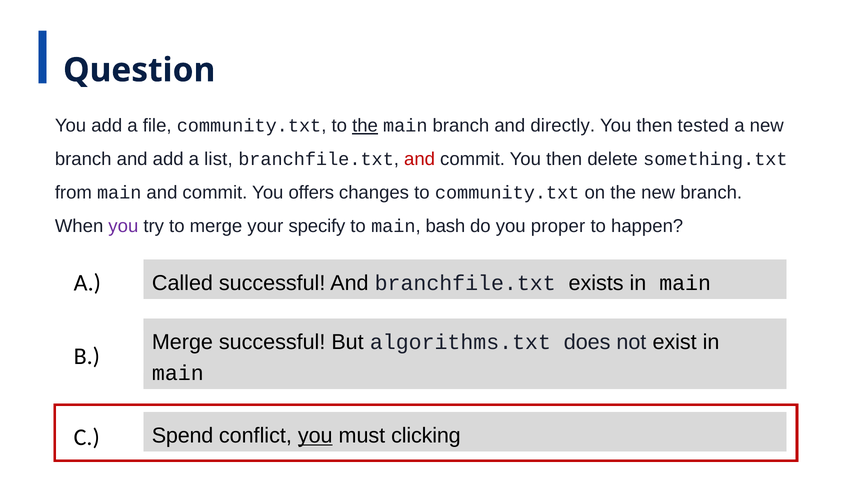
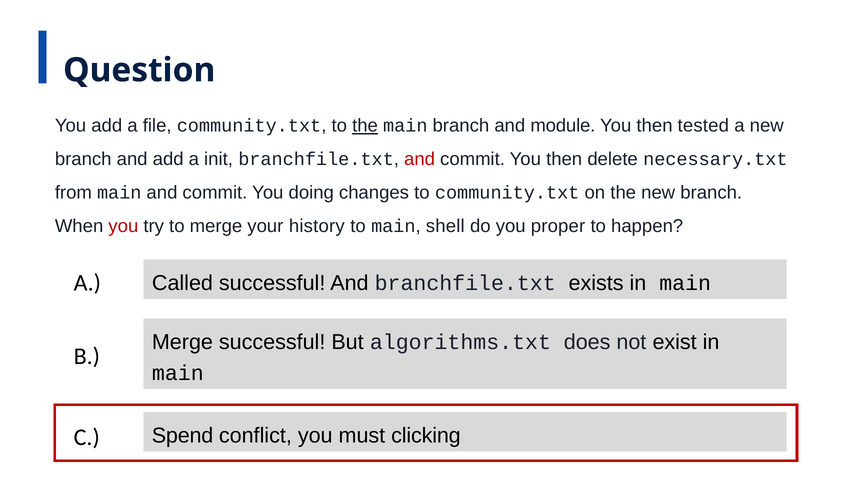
directly: directly -> module (563, 126)
list: list -> init (219, 159)
something.txt: something.txt -> necessary.txt (715, 159)
offers: offers -> doing (311, 193)
you colour: purple -> red (123, 226)
specify: specify -> history (317, 226)
bash: bash -> shell (445, 226)
you underline: present -> none (315, 436)
